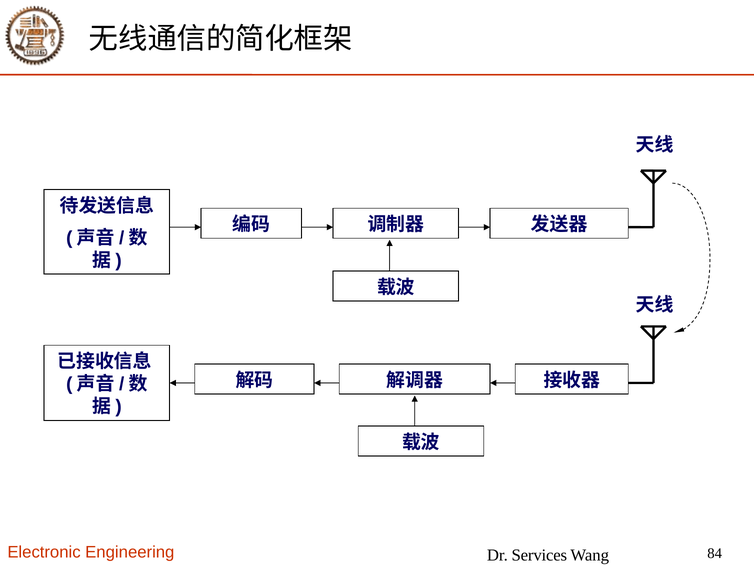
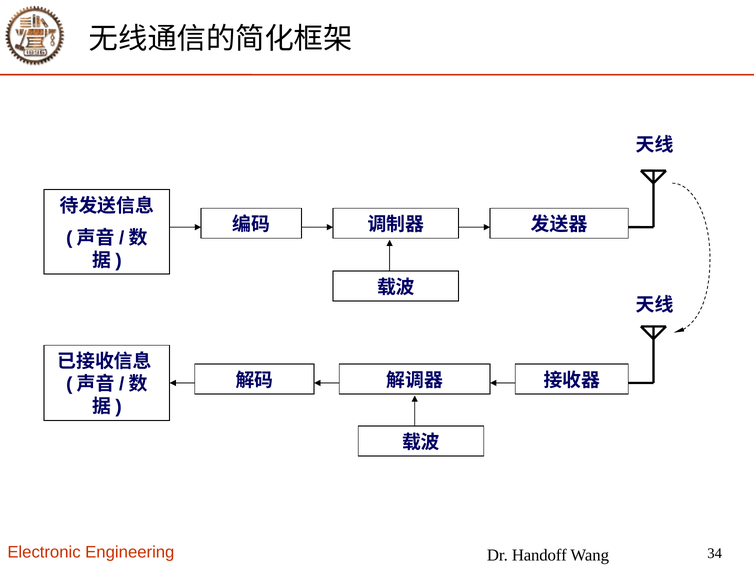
Services: Services -> Handoff (539, 556)
84: 84 -> 34 (715, 554)
